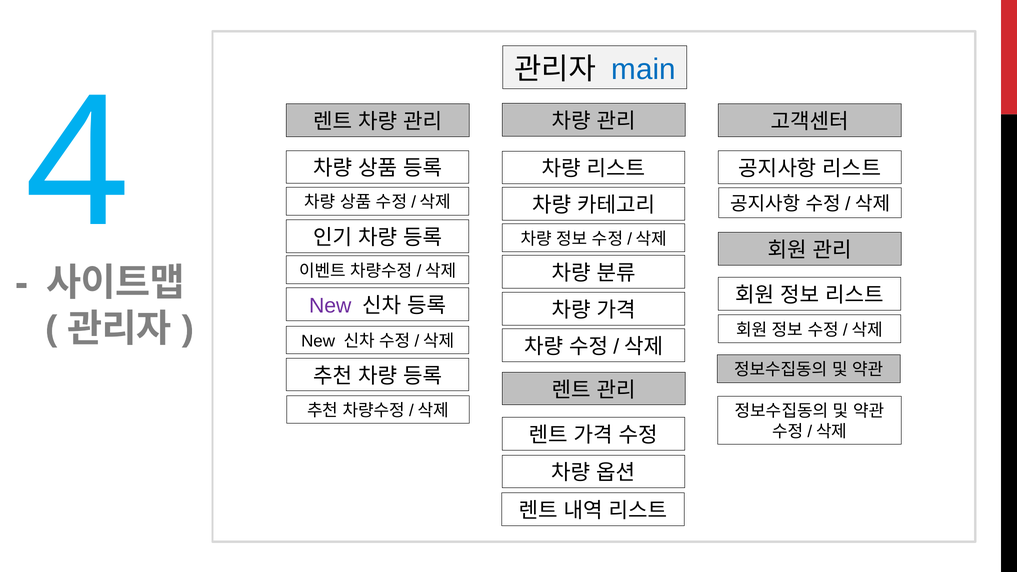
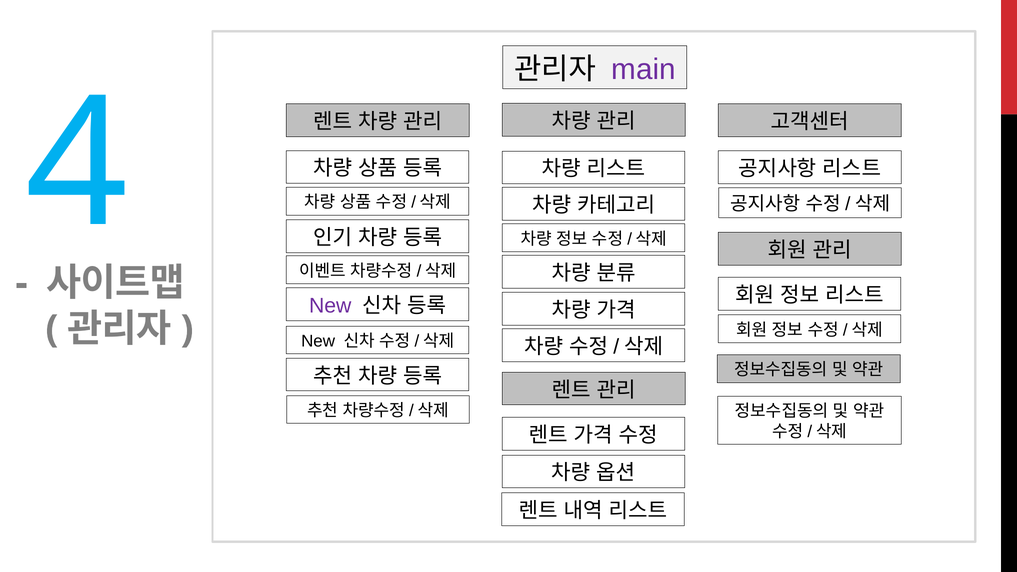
main colour: blue -> purple (643, 69)
